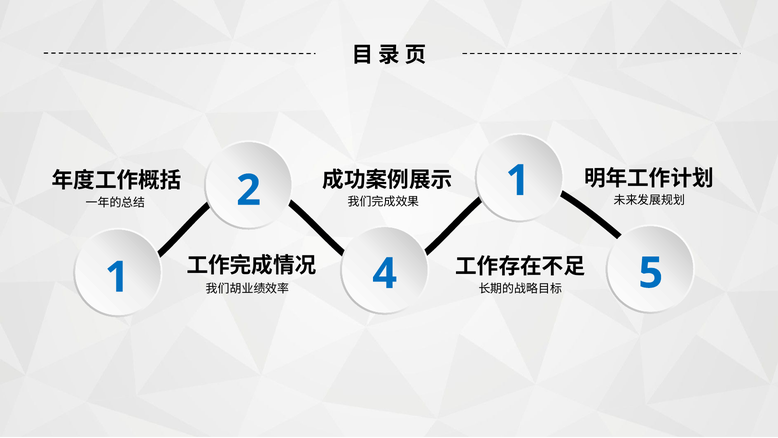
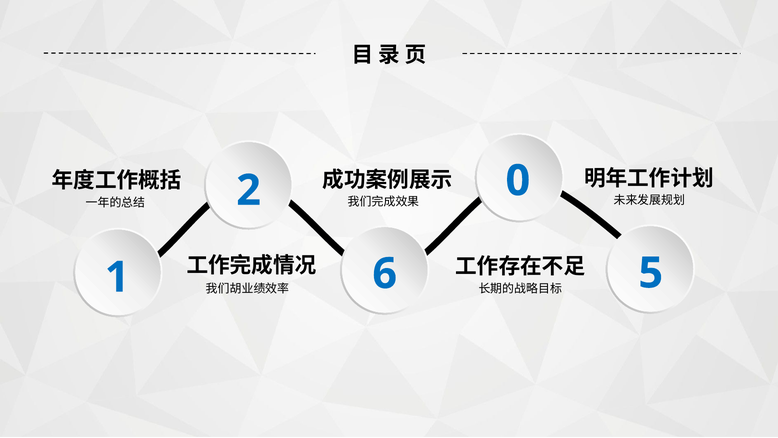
2 1: 1 -> 0 (518, 181)
4: 4 -> 6 (385, 274)
